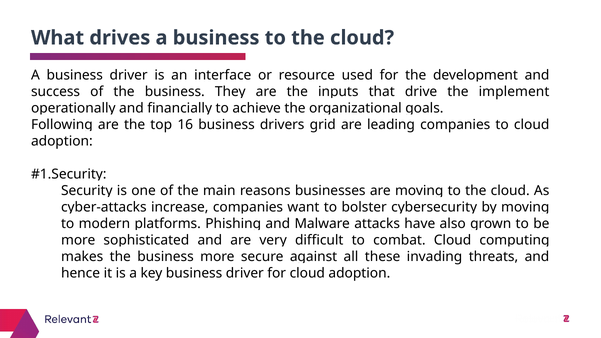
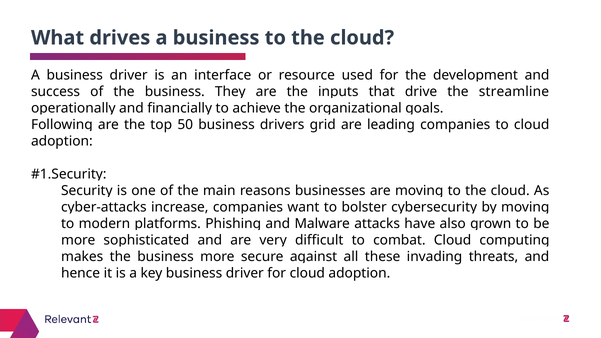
implement: implement -> streamline (514, 92)
16: 16 -> 50 (185, 125)
